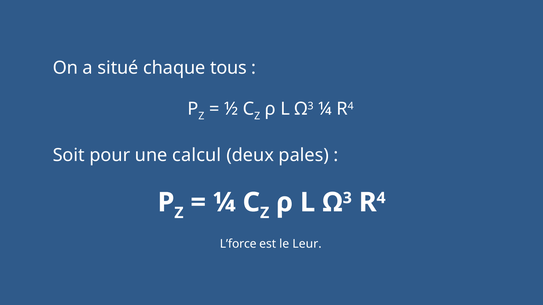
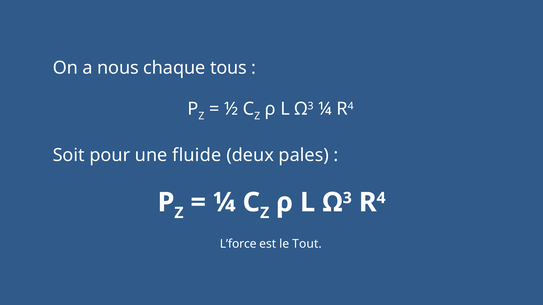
situé: situé -> nous (118, 68)
calcul: calcul -> fluide (197, 156)
Leur: Leur -> Tout (307, 244)
